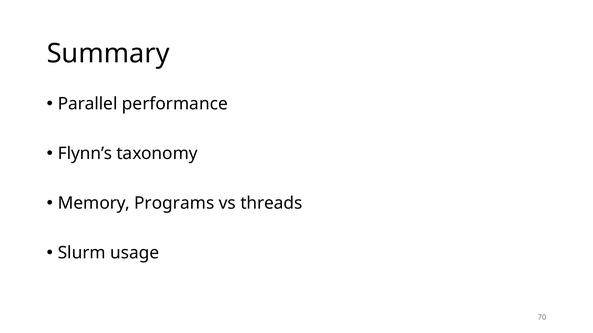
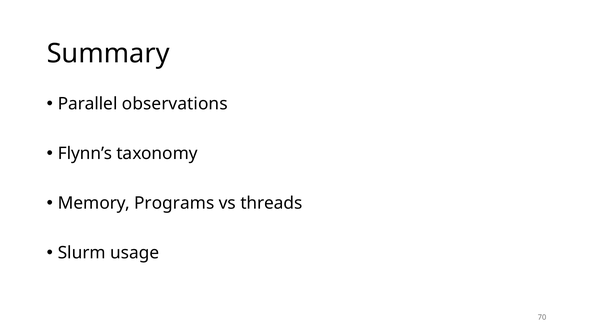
performance: performance -> observations (175, 104)
